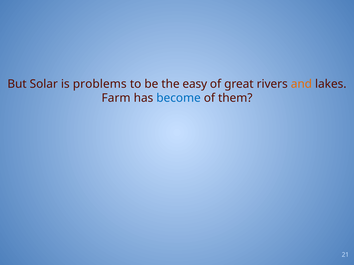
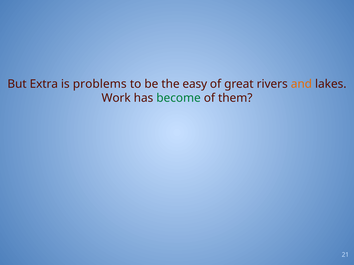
Solar: Solar -> Extra (44, 84)
Farm: Farm -> Work (116, 98)
become colour: blue -> green (179, 98)
